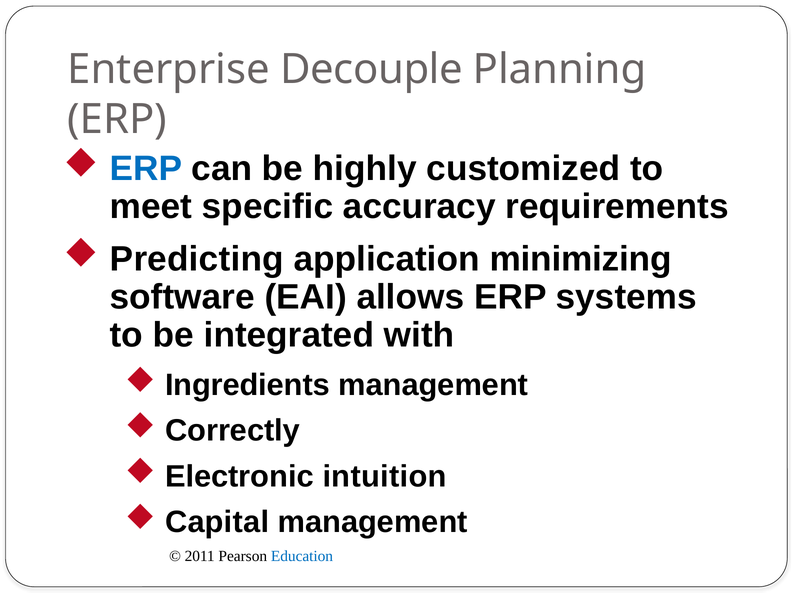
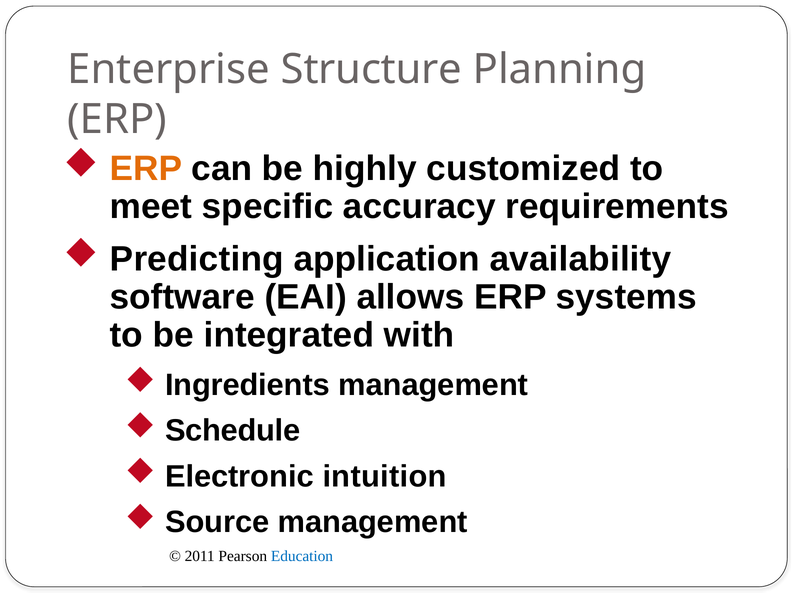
Decouple: Decouple -> Structure (371, 69)
ERP colour: blue -> orange (146, 169)
minimizing: minimizing -> availability (580, 259)
Correctly: Correctly -> Schedule (233, 430)
Capital: Capital -> Source (217, 522)
